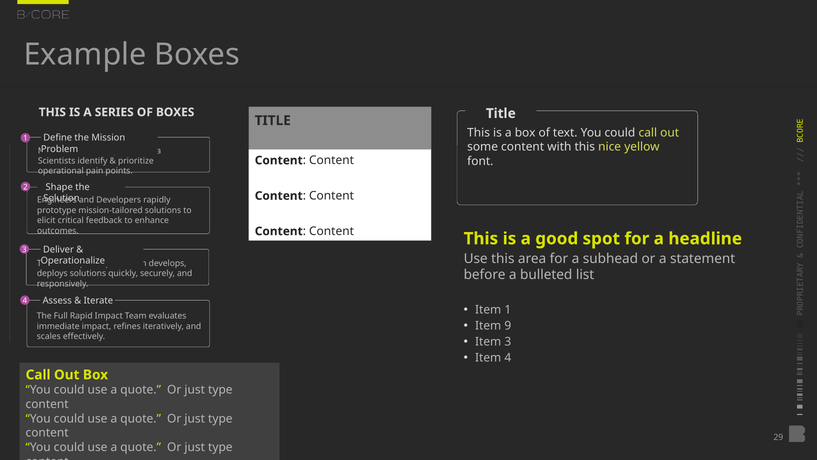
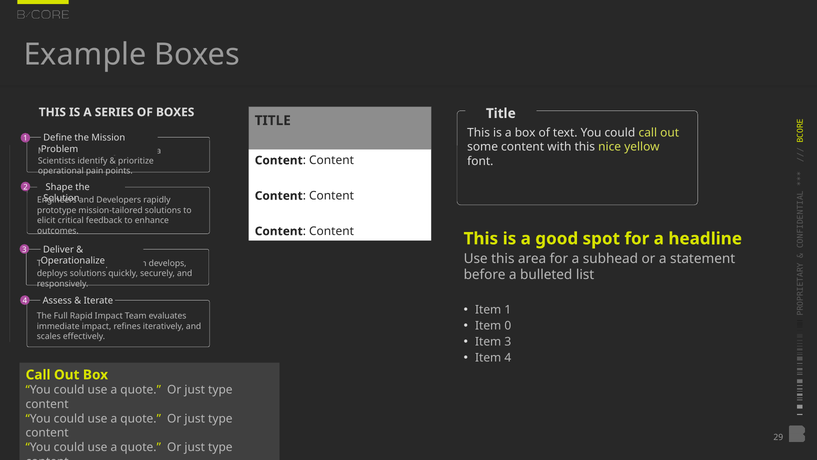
9: 9 -> 0 (508, 326)
